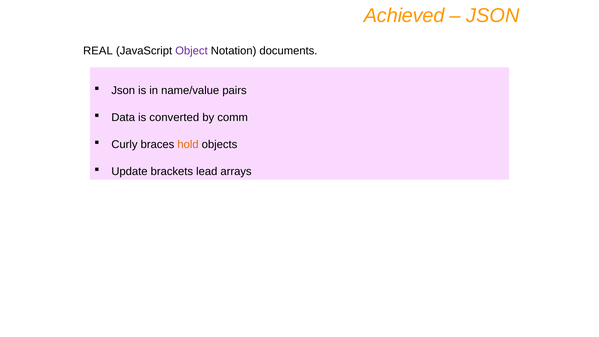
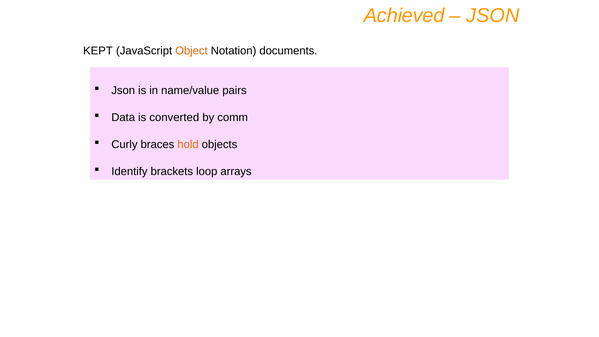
REAL: REAL -> KEPT (98, 51)
Object colour: purple -> orange (191, 51)
Update: Update -> Identify (129, 171)
lead: lead -> loop (207, 171)
